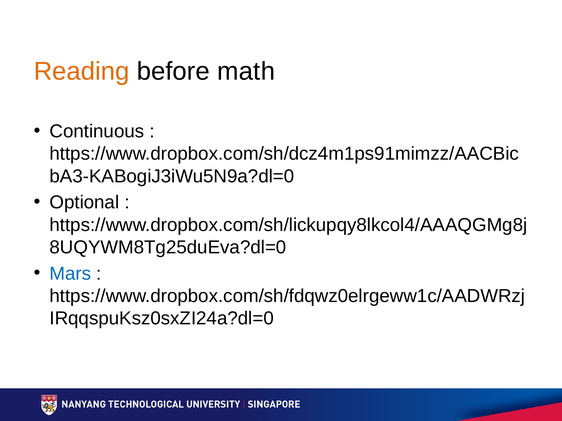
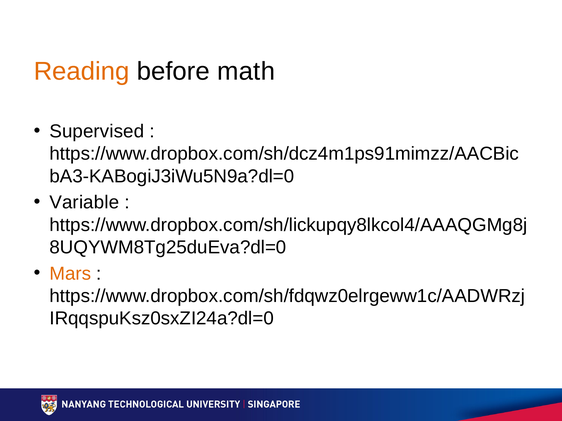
Continuous: Continuous -> Supervised (97, 131)
Optional: Optional -> Variable (84, 203)
Mars colour: blue -> orange (70, 274)
